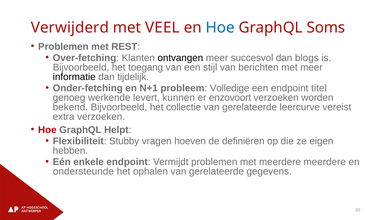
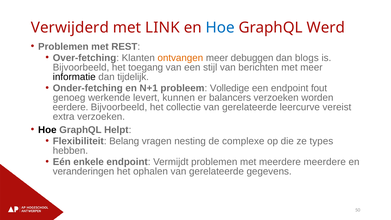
VEEL: VEEL -> LINK (162, 28)
Soms: Soms -> Werd (326, 28)
ontvangen colour: black -> orange (180, 58)
succesvol: succesvol -> debuggen (252, 58)
titel: titel -> fout (319, 88)
enzovoort: enzovoort -> balancers (230, 98)
bekend: bekend -> eerdere (70, 107)
Hoe colour: red -> black (47, 130)
Stubby: Stubby -> Belang (124, 141)
hoeven: hoeven -> nesting (190, 141)
definiëren: definiëren -> complexe (243, 141)
eigen: eigen -> types (321, 141)
ondersteunde: ondersteunde -> veranderingen (83, 171)
